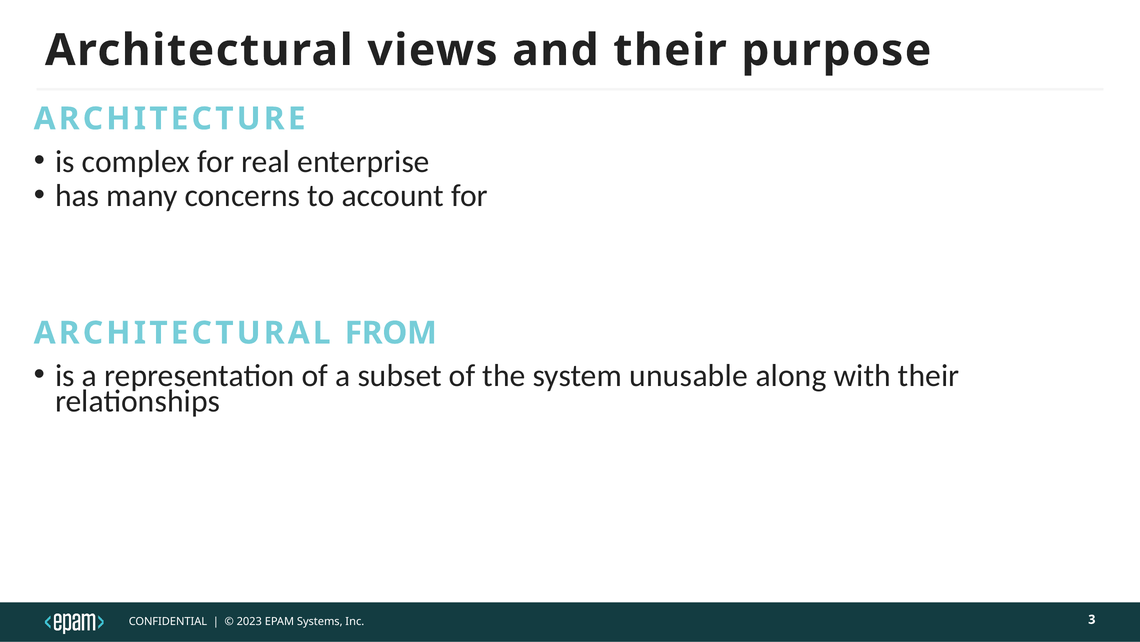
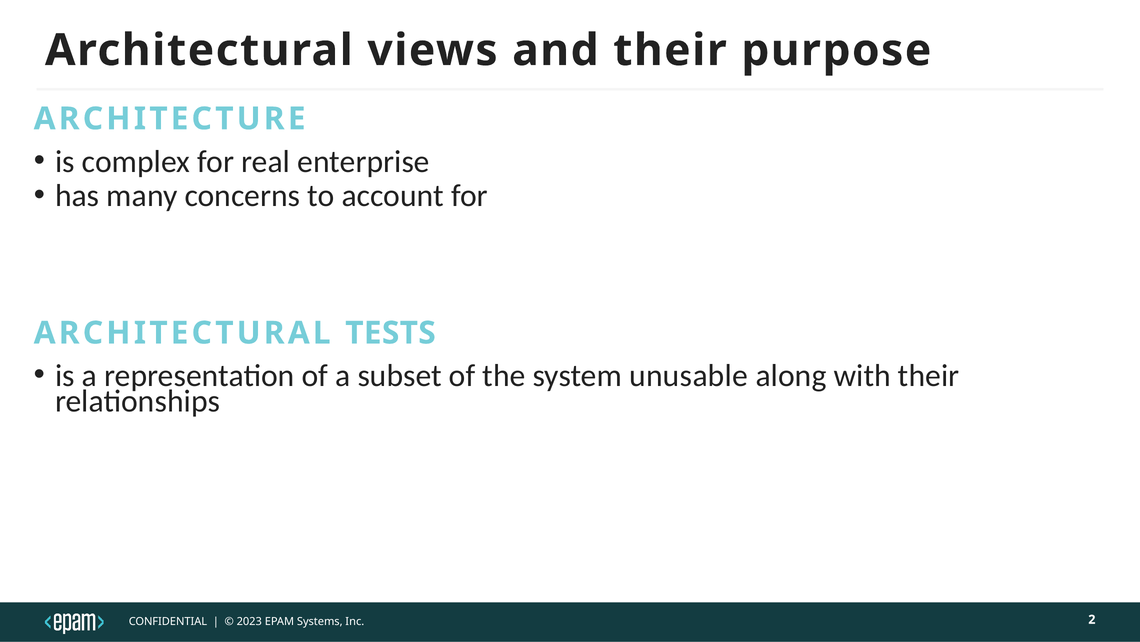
FROM: FROM -> TESTS (390, 333)
3: 3 -> 2 (1092, 619)
